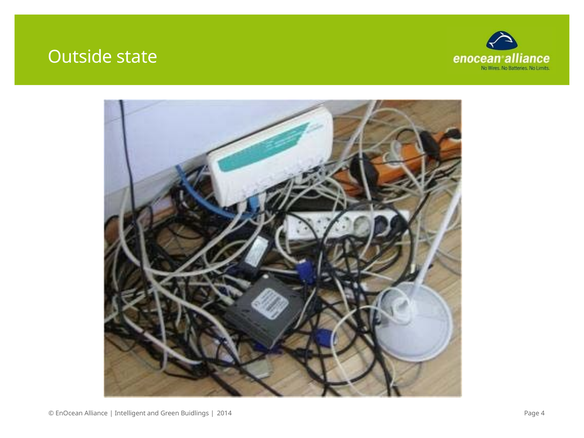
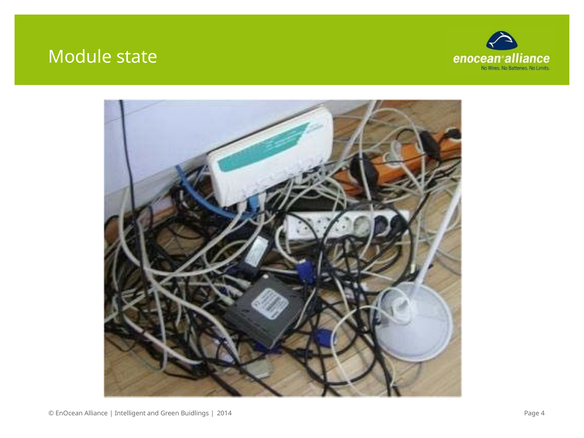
Outside: Outside -> Module (80, 57)
